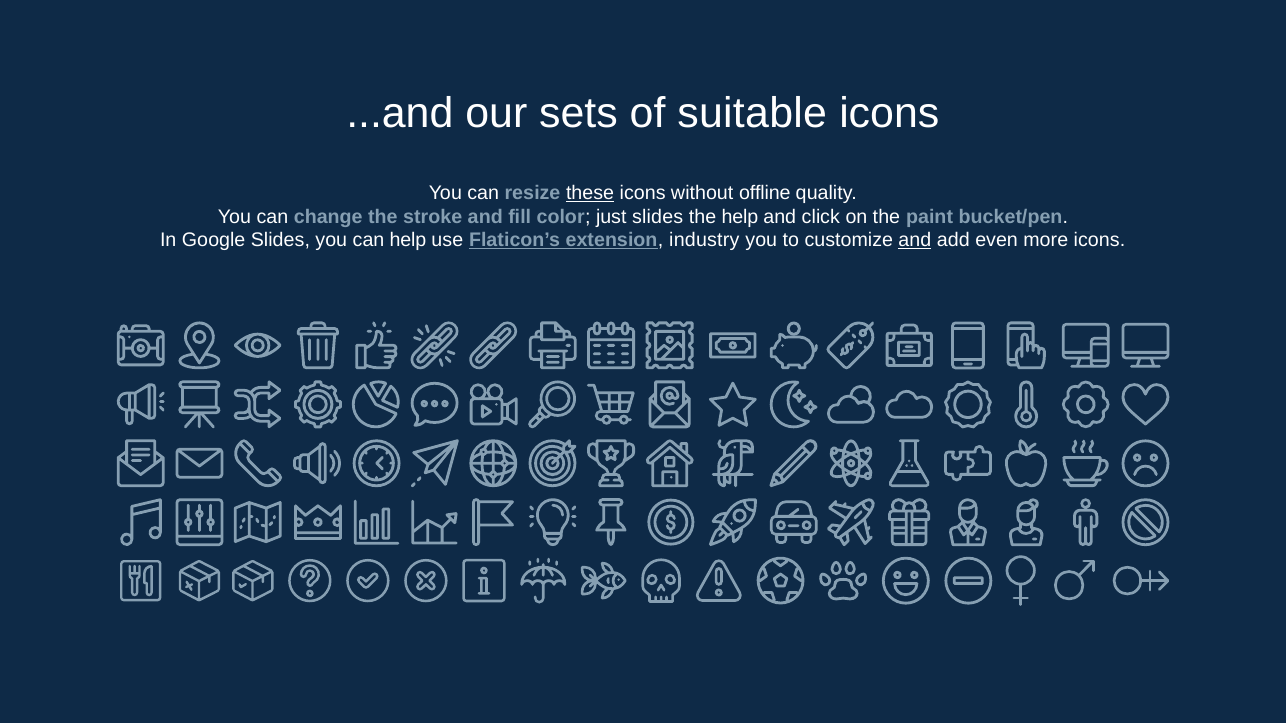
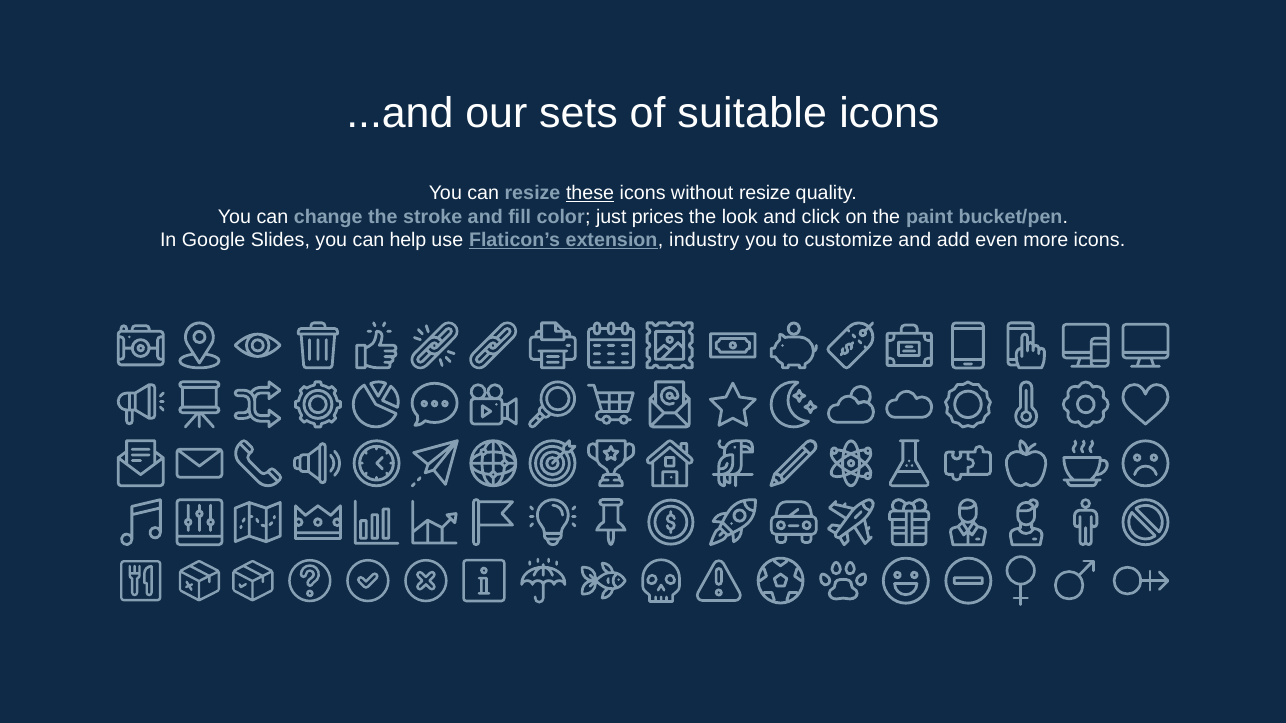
without offline: offline -> resize (765, 193)
just slides: slides -> prices (658, 217)
the help: help -> look (740, 217)
and underline: present -> none (915, 240)
